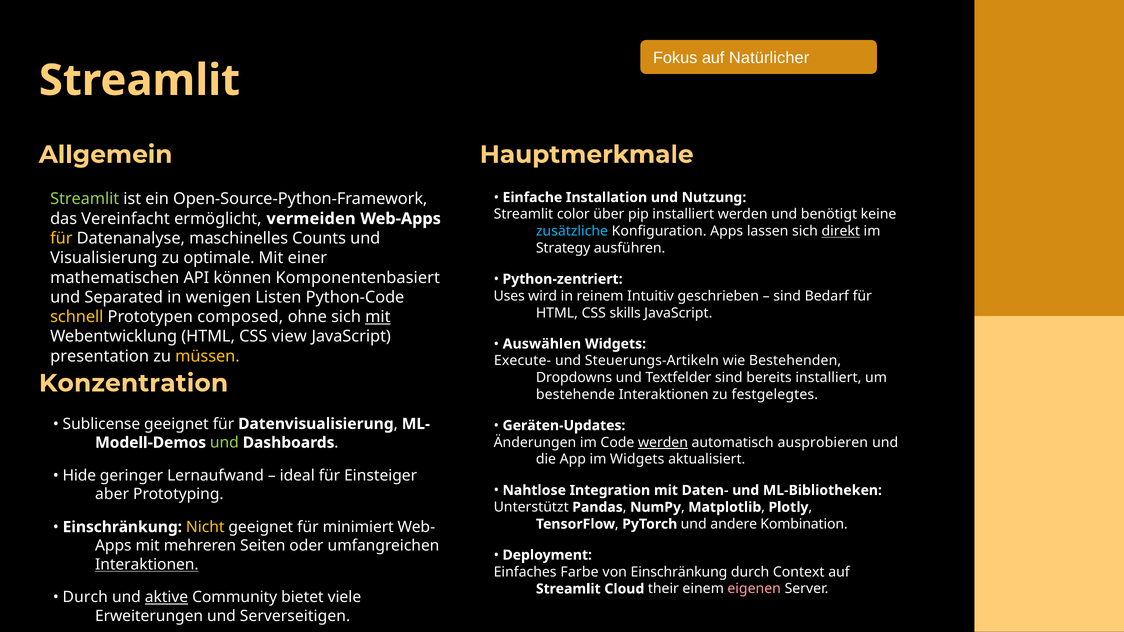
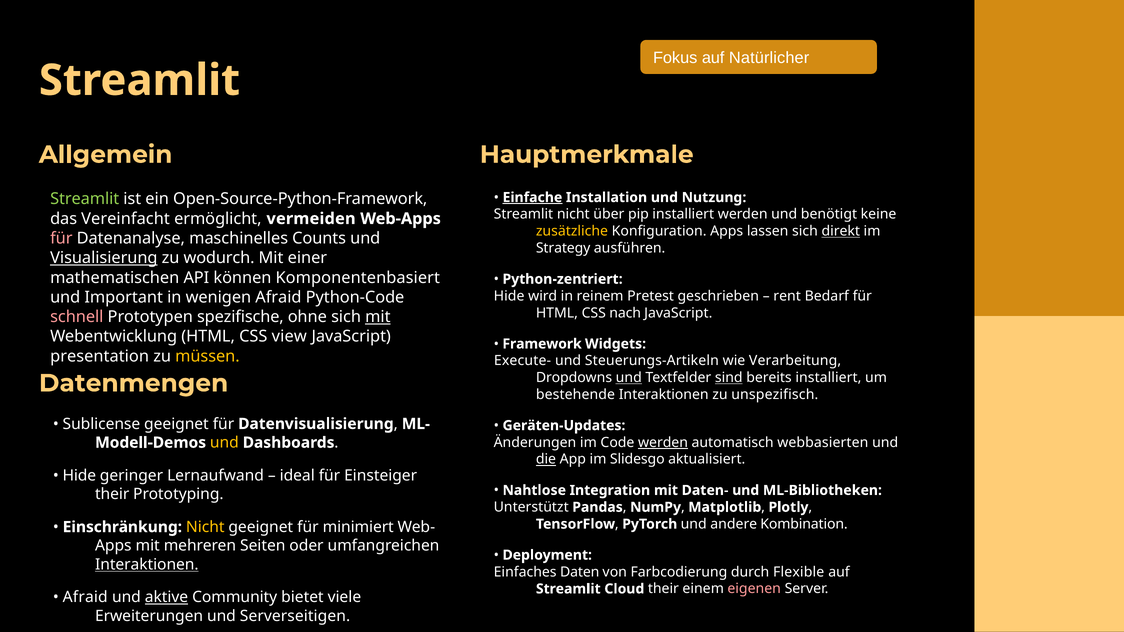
Einfache underline: none -> present (532, 198)
Streamlit color: color -> nicht (573, 214)
zusätzliche colour: light blue -> yellow (572, 231)
für colour: yellow -> pink (61, 238)
Visualisierung underline: none -> present (104, 258)
optimale: optimale -> wodurch (219, 258)
Uses: Uses -> Hide (509, 296)
Intuitiv: Intuitiv -> Pretest (651, 296)
sind: sind -> rent (787, 296)
Separated: Separated -> Important (124, 297)
wenigen Listen: Listen -> Afraid (278, 297)
skills: skills -> nach (625, 313)
schnell colour: yellow -> pink (77, 317)
composed: composed -> spezifische (240, 317)
Auswählen: Auswählen -> Framework (542, 344)
Bestehenden: Bestehenden -> Verarbeitung (795, 361)
und underline: none -> present (629, 378)
sind underline: none -> present (729, 378)
Konzentration: Konzentration -> Datenmengen (134, 383)
festgelegtes: festgelegtes -> unspezifisch (775, 395)
ausprobieren: ausprobieren -> webbasierten (823, 443)
und colour: light green -> yellow (224, 443)
die underline: none -> present (546, 460)
im Widgets: Widgets -> Slidesgo (637, 460)
aber: aber -> their (112, 494)
Farbe: Farbe -> Daten (580, 572)
von Einschränkung: Einschränkung -> Farbcodierung (679, 572)
Context: Context -> Flexible (799, 572)
Durch: Durch -> Afraid (85, 598)
